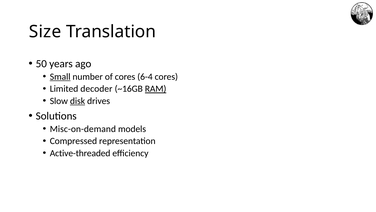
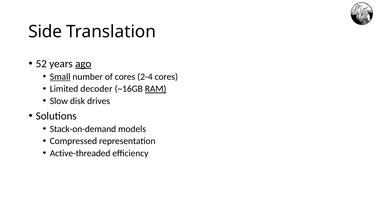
Size: Size -> Side (45, 32)
50: 50 -> 52 (41, 64)
ago underline: none -> present (83, 64)
6-4: 6-4 -> 2-4 (145, 77)
disk underline: present -> none (78, 101)
Misc-on-demand: Misc-on-demand -> Stack-on-demand (83, 129)
